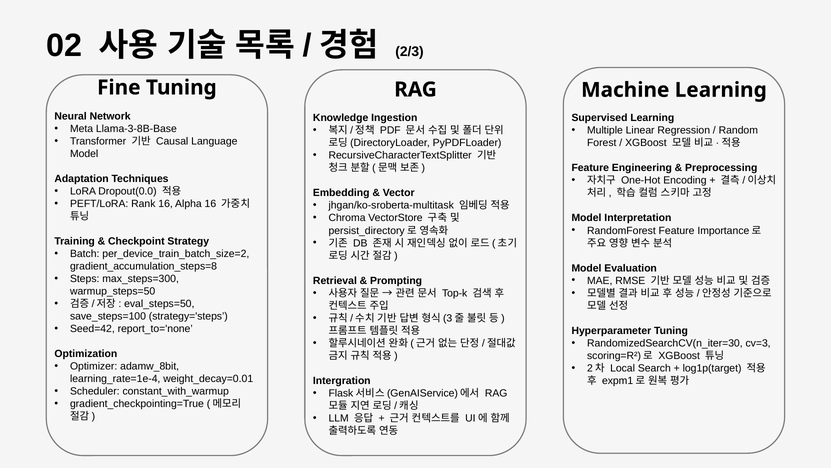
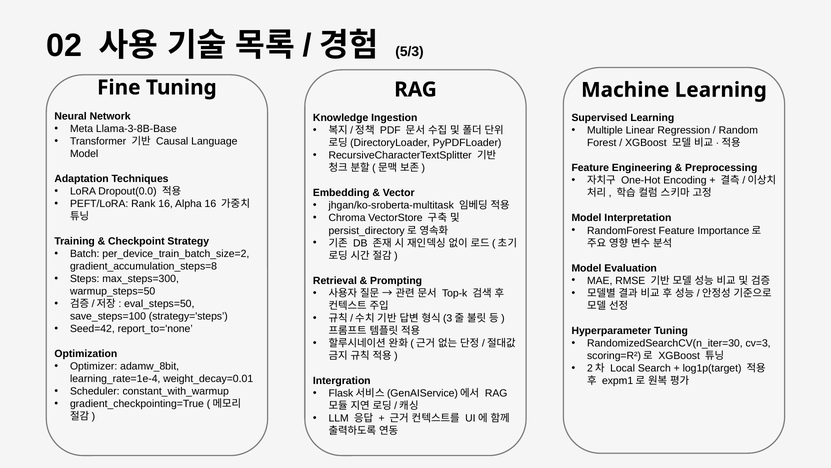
2/3: 2/3 -> 5/3 (410, 52)
